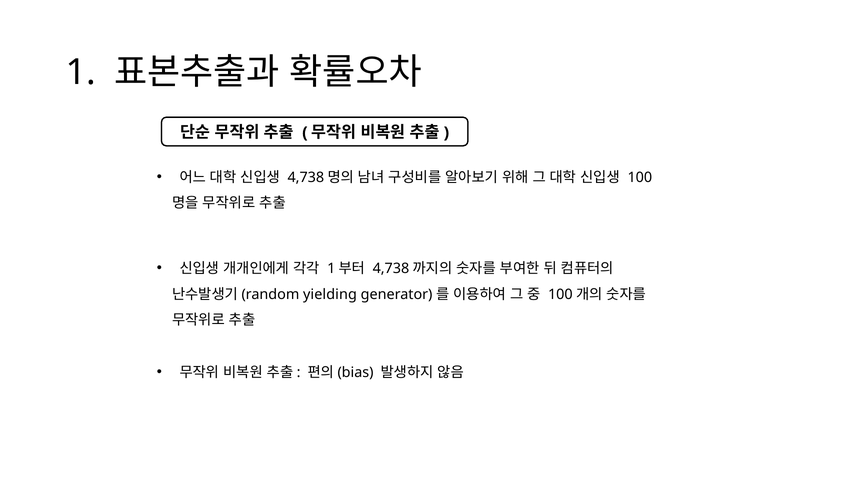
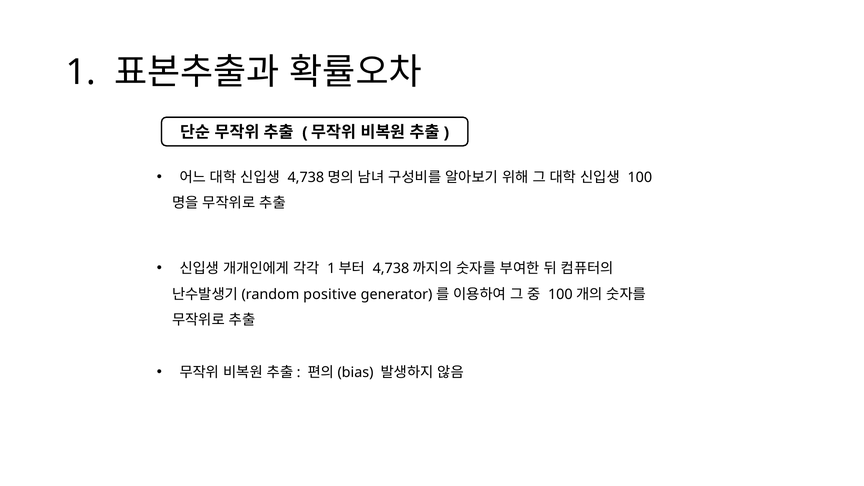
yielding: yielding -> positive (330, 294)
